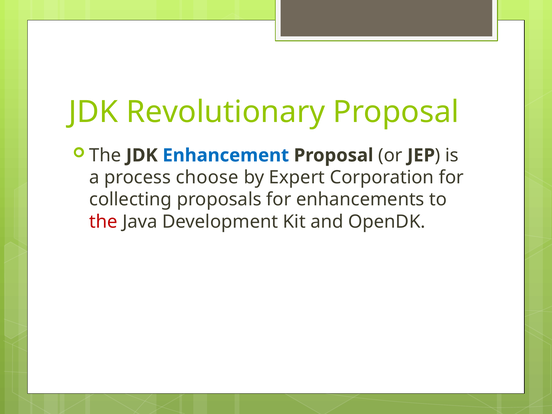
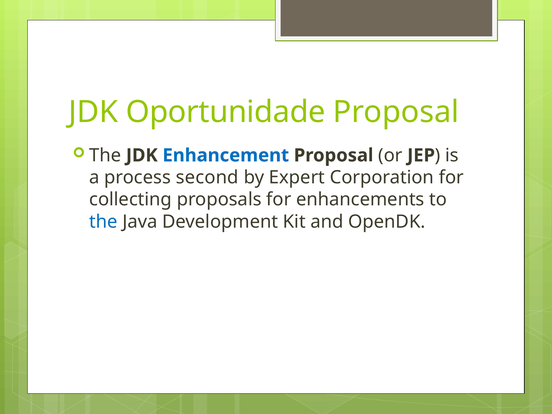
Revolutionary: Revolutionary -> Oportunidade (226, 112)
choose: choose -> second (207, 177)
the colour: red -> blue (103, 222)
